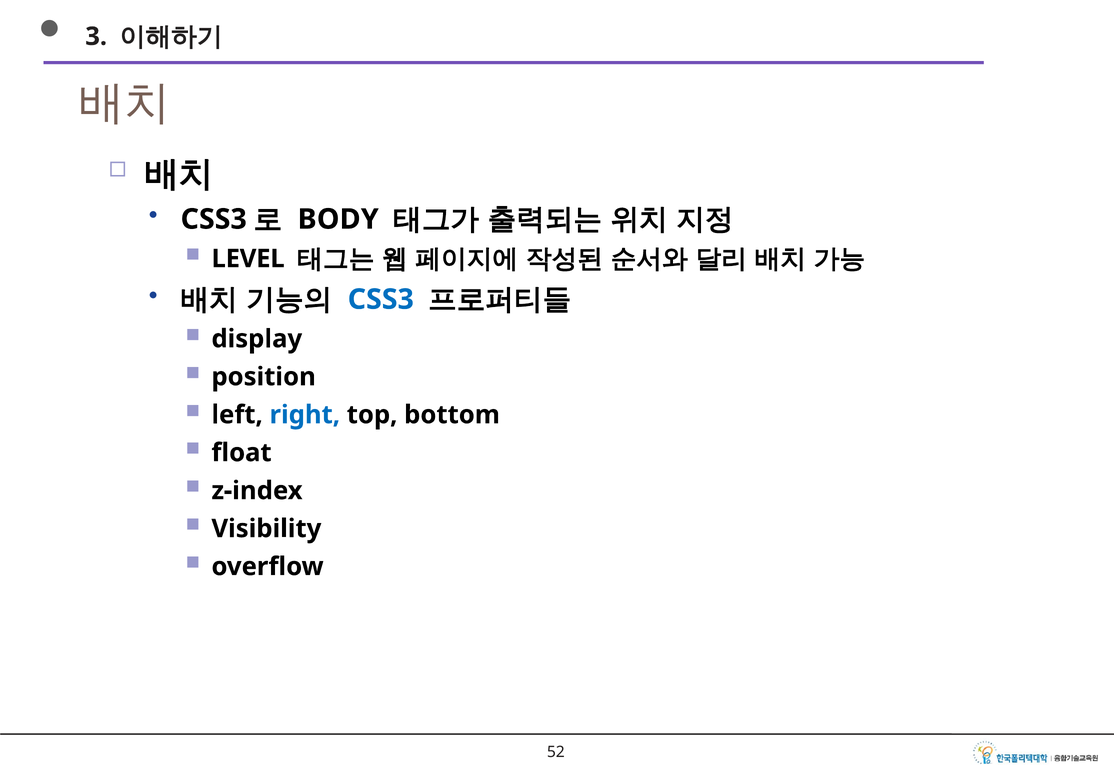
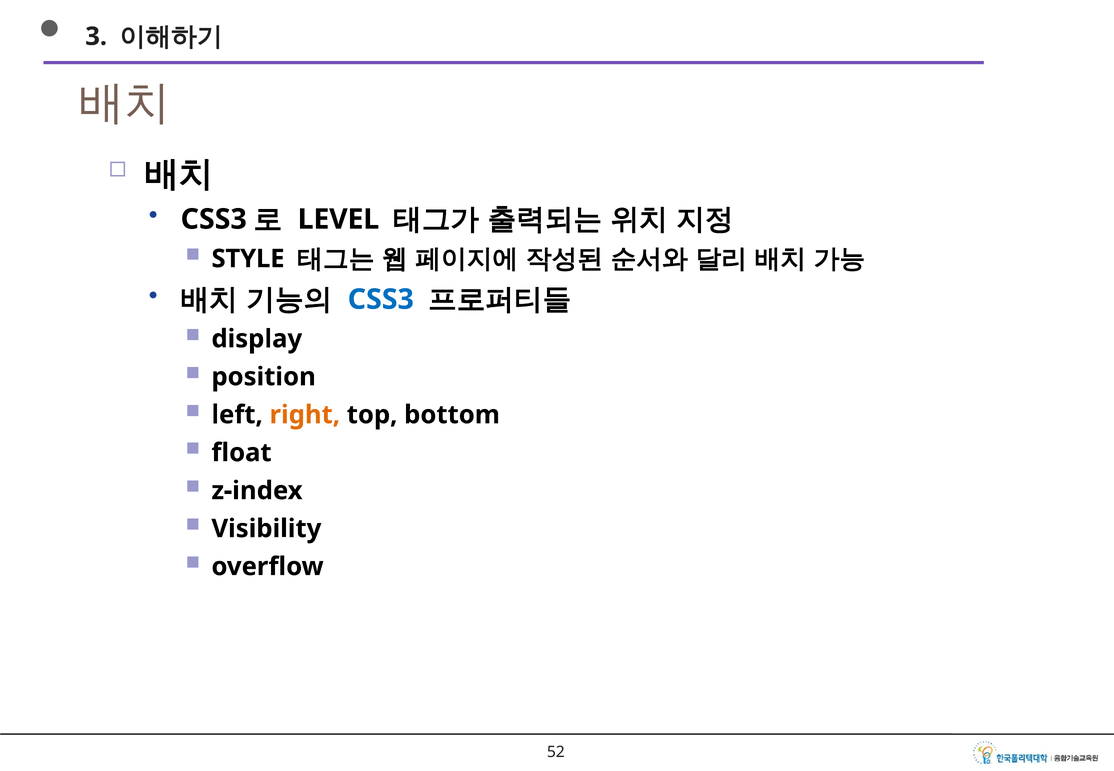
BODY: BODY -> LEVEL (338, 219)
LEVEL: LEVEL -> STYLE (248, 259)
right colour: blue -> orange (305, 415)
